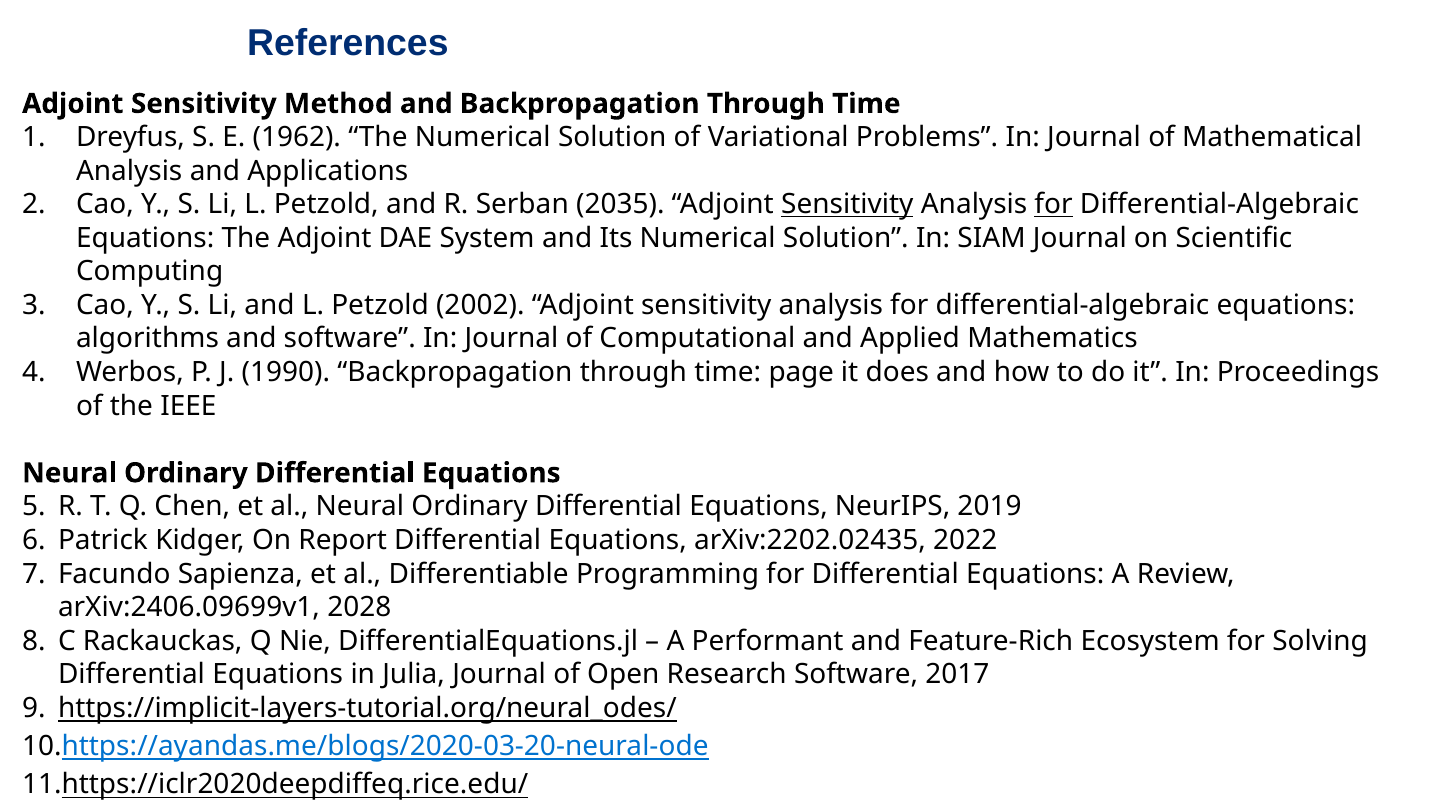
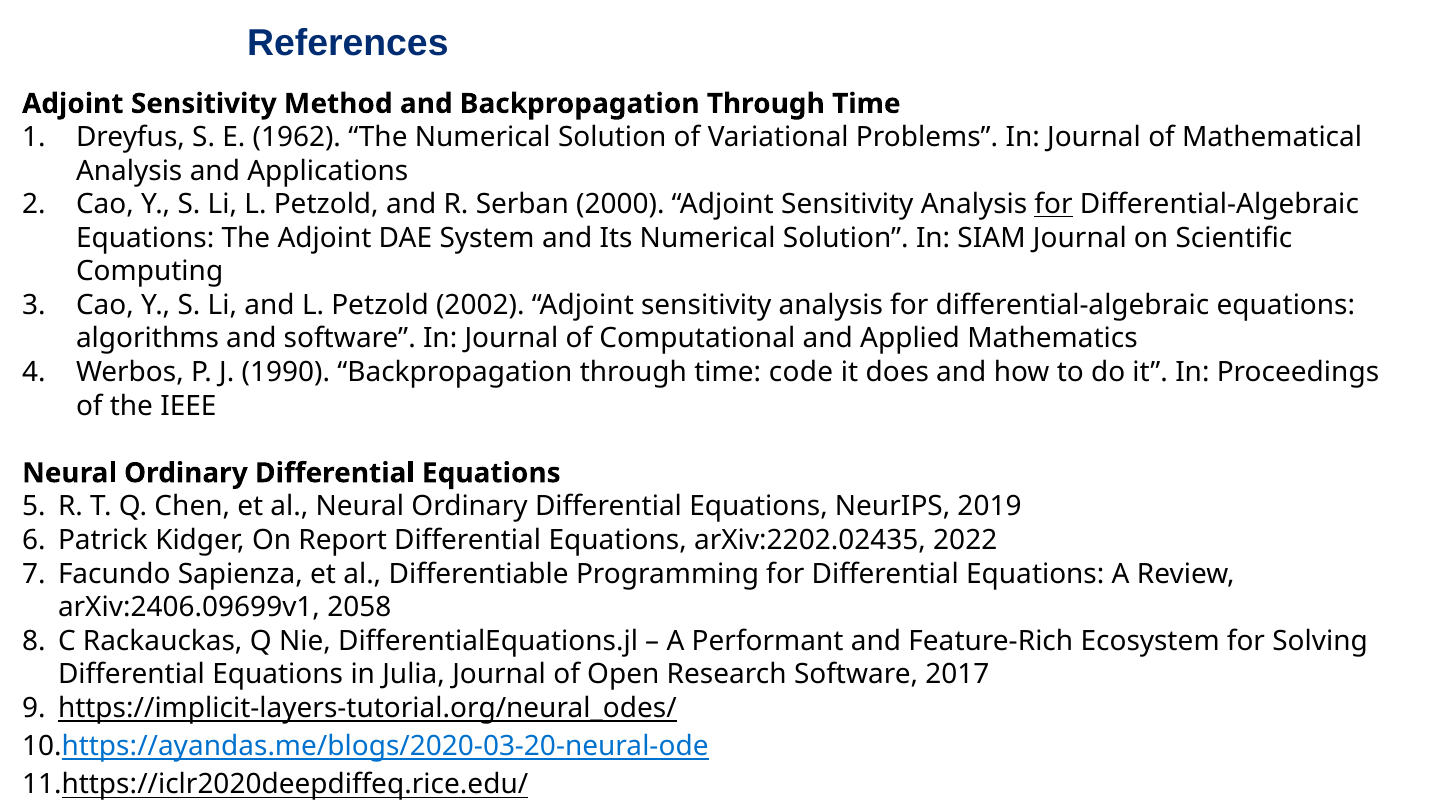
2035: 2035 -> 2000 (620, 204)
Sensitivity underline: present -> none (847, 204)
page: page -> code (801, 372)
2028: 2028 -> 2058 (359, 607)
